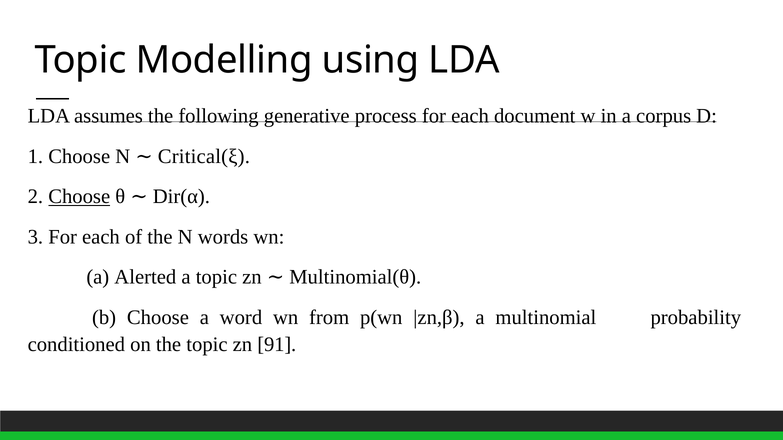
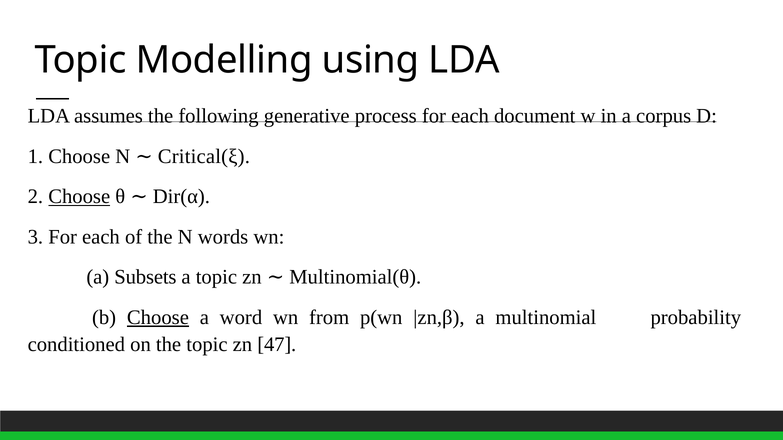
Alerted: Alerted -> Subsets (145, 277)
Choose underline: none -> present (158, 318)
91: 91 -> 47 (277, 345)
